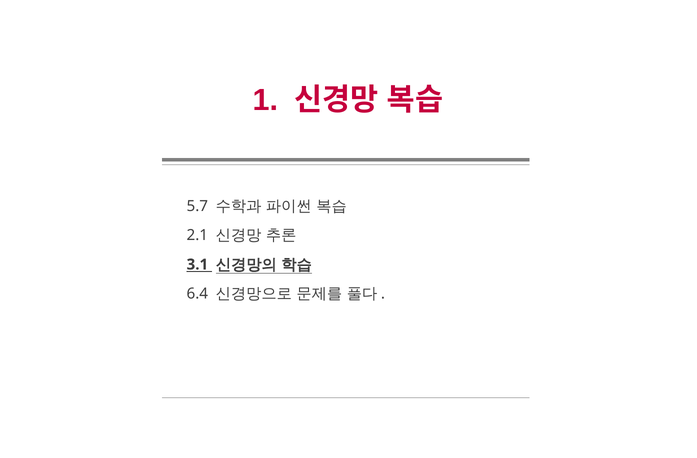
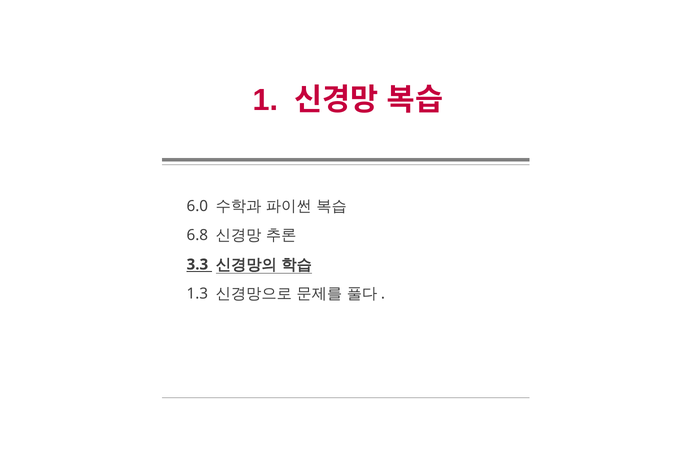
5.7: 5.7 -> 6.0 (197, 206)
2.1: 2.1 -> 6.8 (197, 235)
3.1: 3.1 -> 3.3 (197, 264)
6.4: 6.4 -> 1.3 (197, 294)
